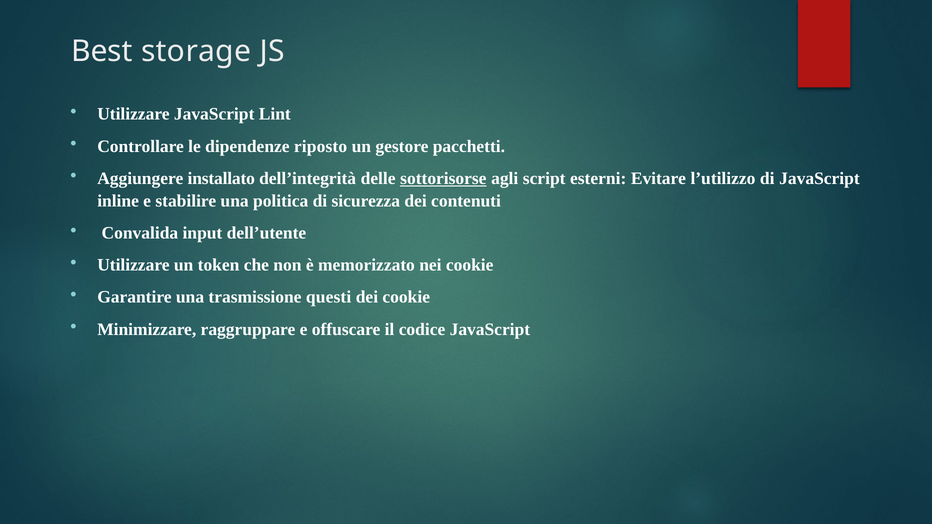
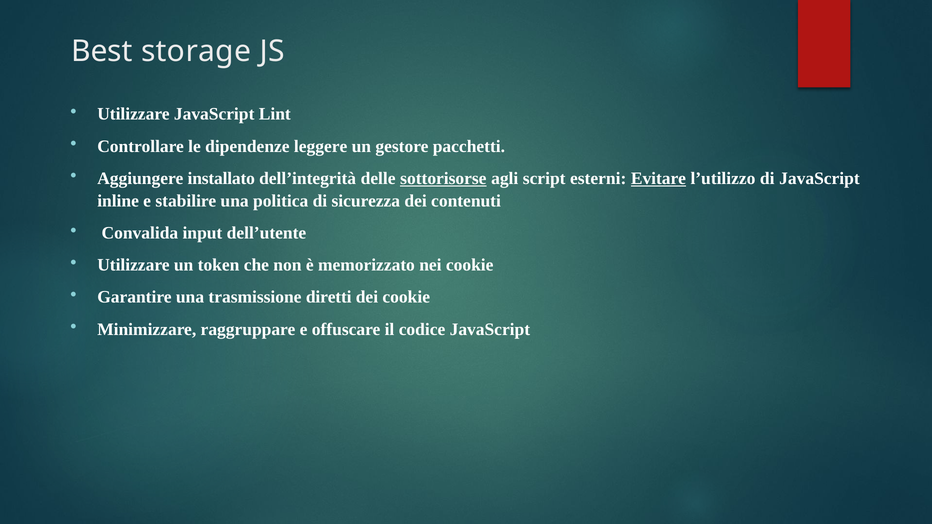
riposto: riposto -> leggere (321, 146)
Evitare underline: none -> present (658, 179)
questi: questi -> diretti (329, 297)
